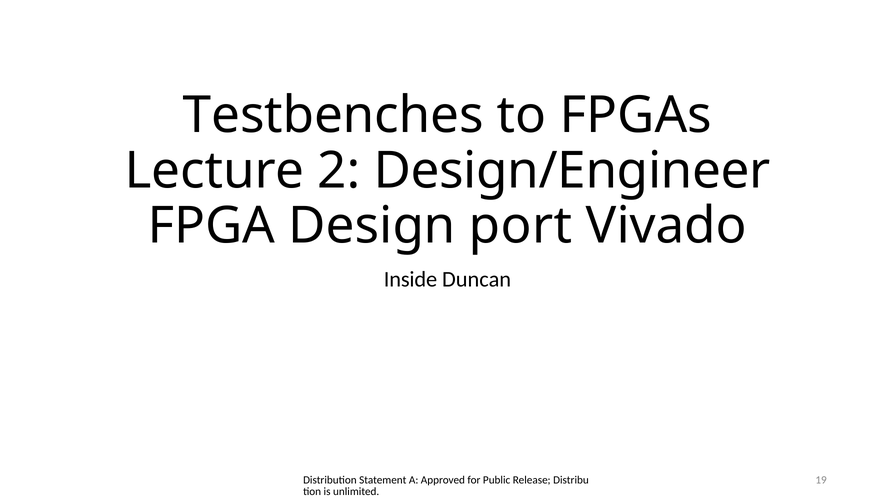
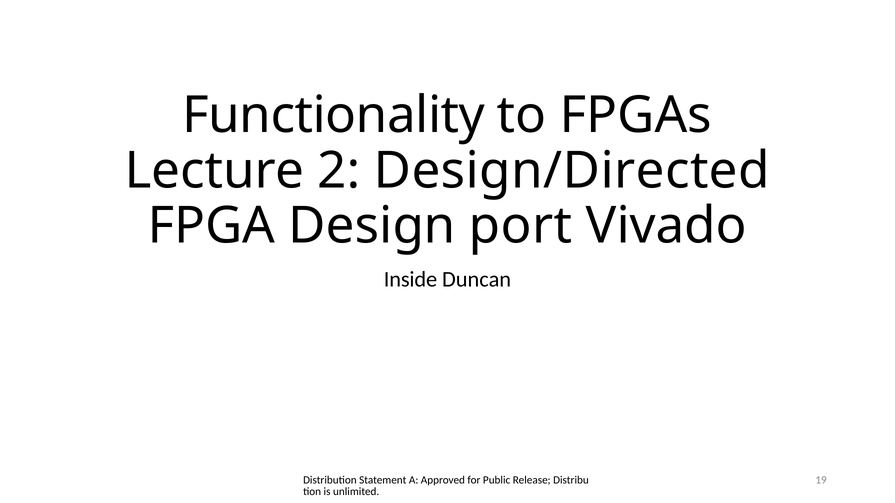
Testbenches: Testbenches -> Functionality (334, 116)
Design/Engineer: Design/Engineer -> Design/Directed (572, 171)
